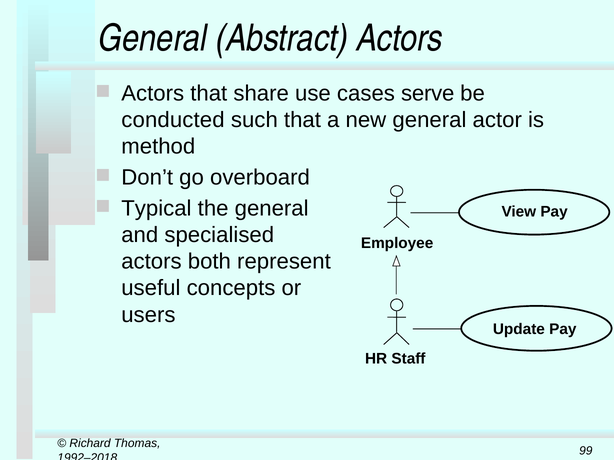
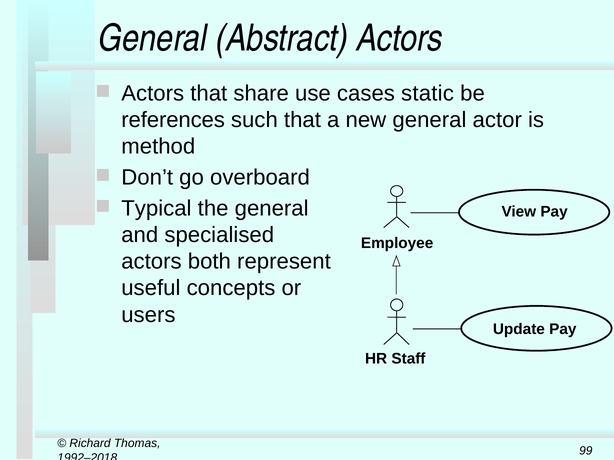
serve: serve -> static (427, 93)
conducted: conducted -> references (173, 120)
